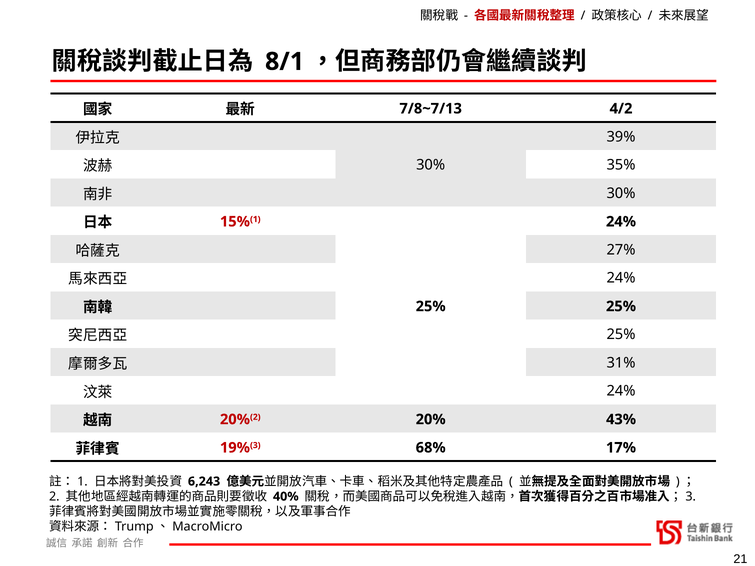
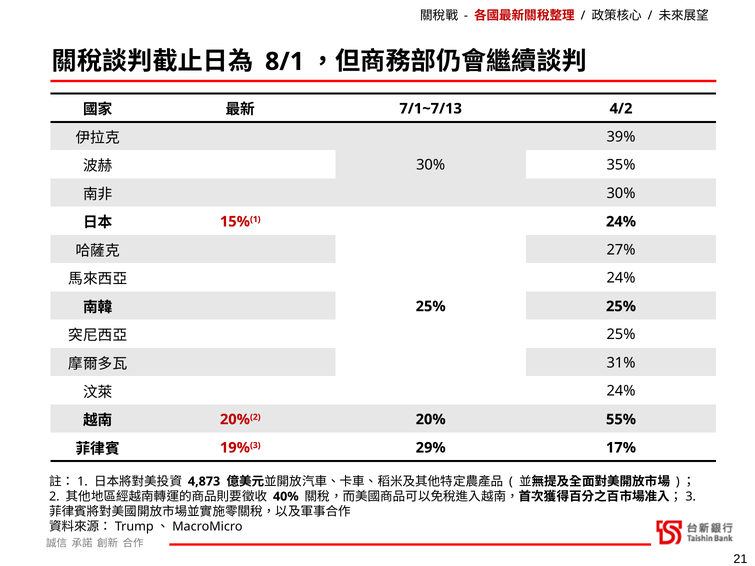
7/8~7/13: 7/8~7/13 -> 7/1~7/13 (431, 109)
43%: 43% -> 55% (621, 420)
68%: 68% -> 29% (431, 448)
6,243: 6,243 -> 4,873 (204, 482)
